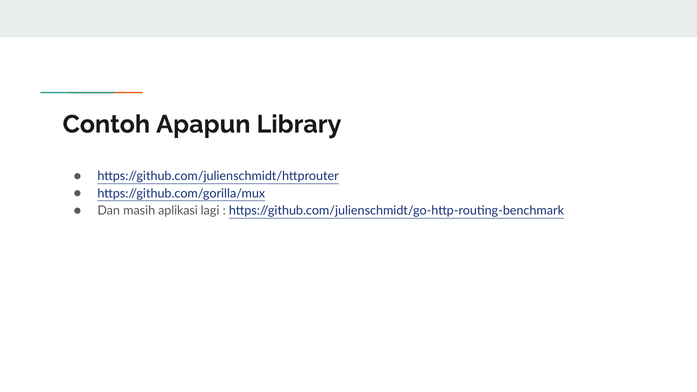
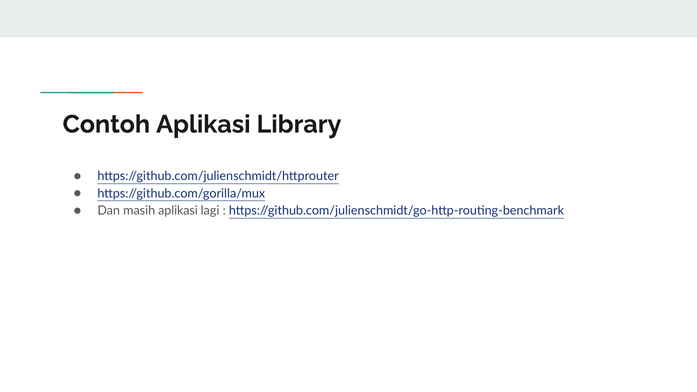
Contoh Apapun: Apapun -> Aplikasi (203, 124)
